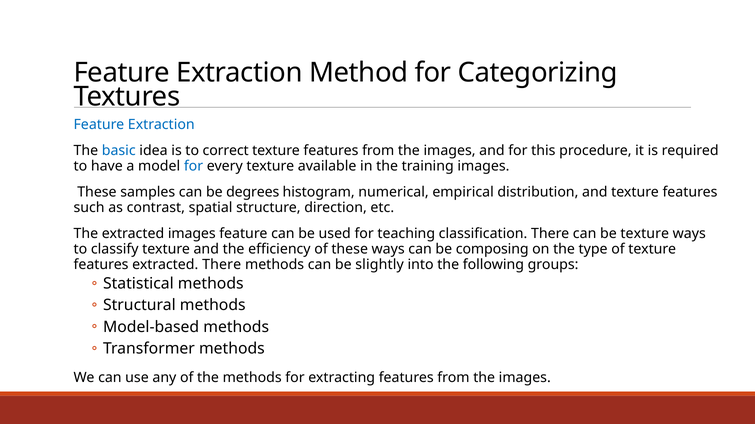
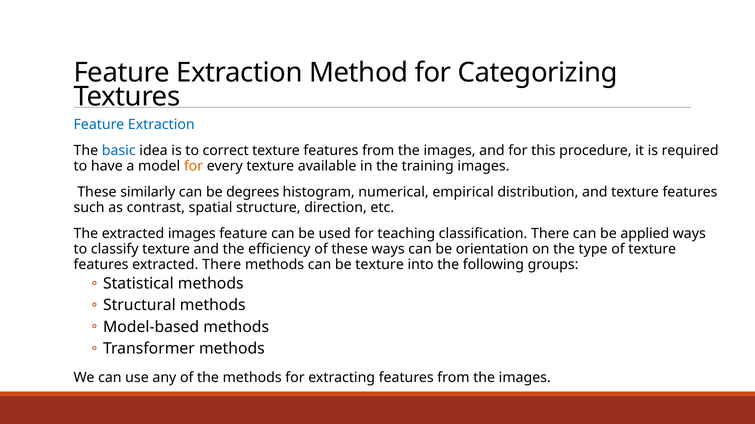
for colour: blue -> orange (194, 166)
samples: samples -> similarly (148, 193)
be texture: texture -> applied (645, 234)
composing: composing -> orientation (492, 249)
be slightly: slightly -> texture (380, 265)
